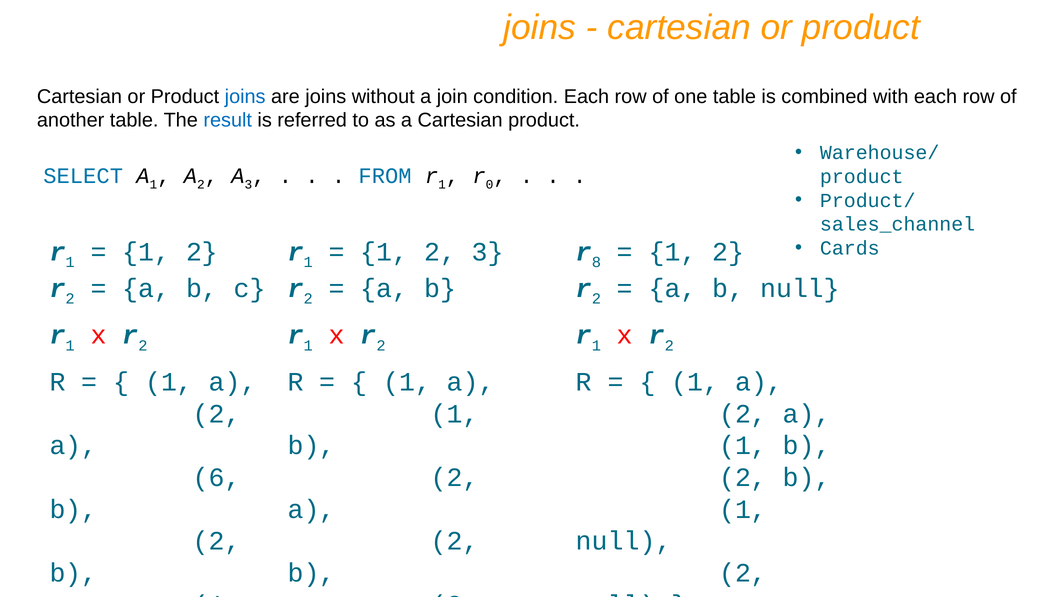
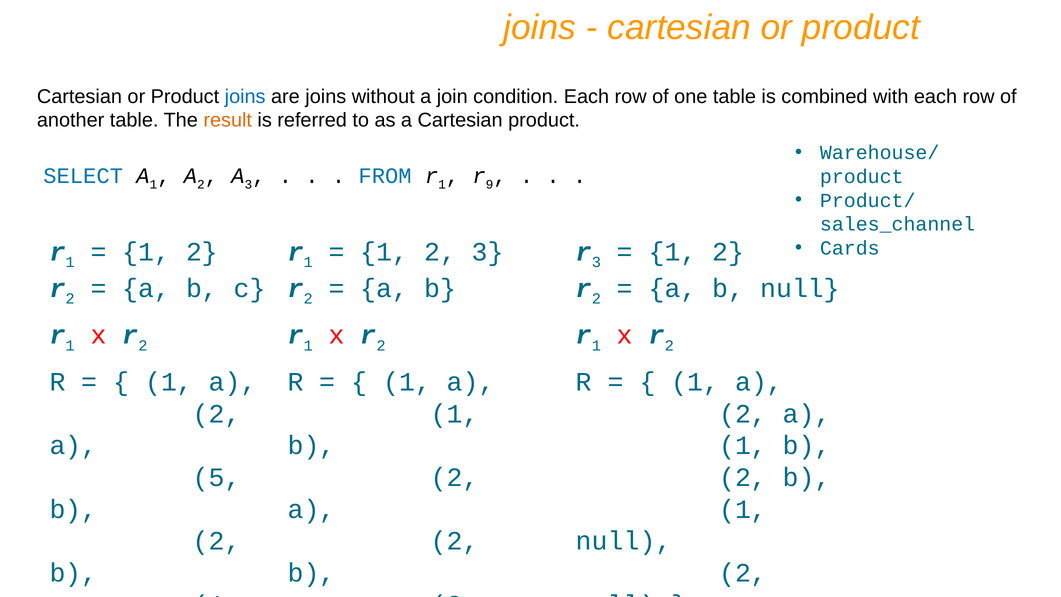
result colour: blue -> orange (228, 120)
0: 0 -> 9 (490, 184)
r 8: 8 -> 3 (596, 262)
6: 6 -> 5 (217, 477)
